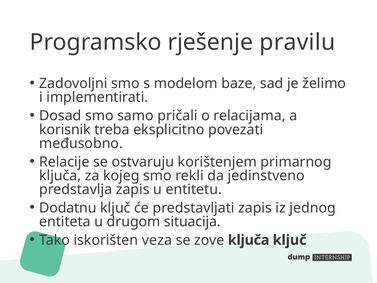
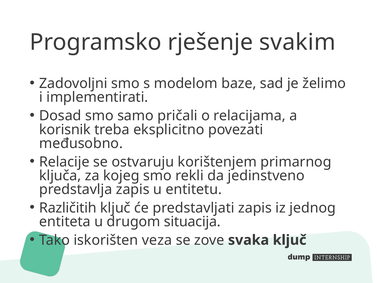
pravilu: pravilu -> svakim (297, 42)
Dodatnu: Dodatnu -> Različitih (68, 208)
zove ključa: ključa -> svaka (249, 240)
